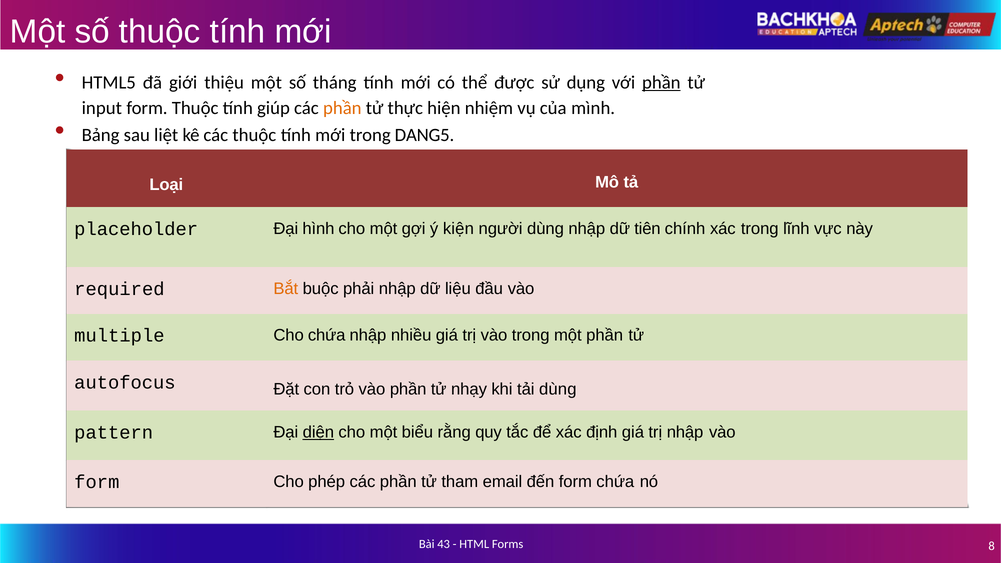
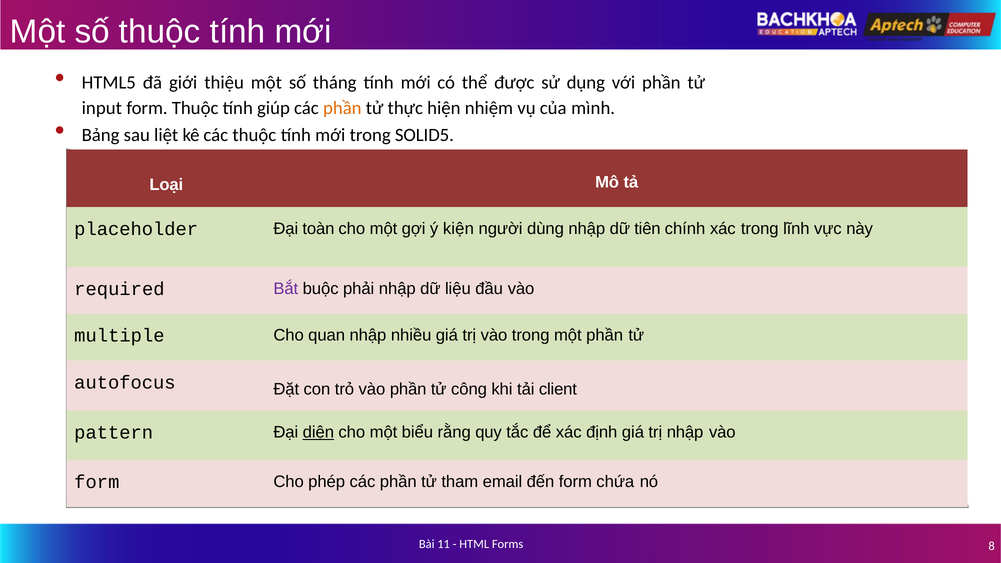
phần underline: present -> none (661, 82)
DANG5: DANG5 -> SOLID5 (424, 135)
hình: hình -> toàn (318, 229)
Bắt colour: orange -> purple (286, 289)
Cho chứa: chứa -> quan (327, 335)
nhạy: nhạy -> công (469, 389)
tải dùng: dùng -> client (558, 389)
43: 43 -> 11 (444, 544)
